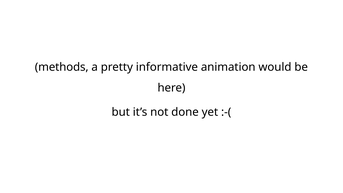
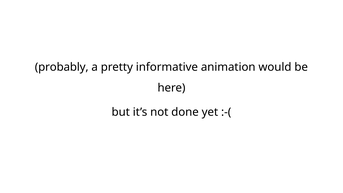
methods: methods -> probably (62, 67)
